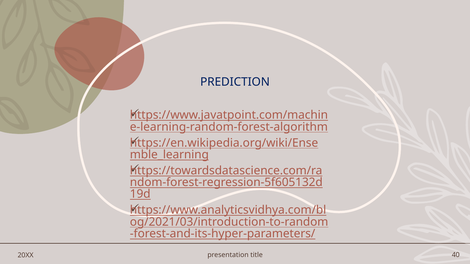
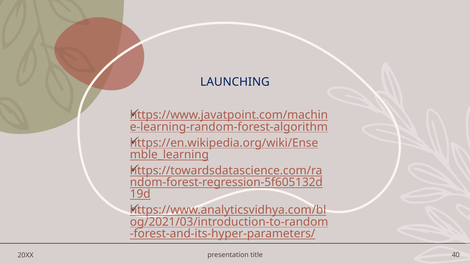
PREDICTION: PREDICTION -> LAUNCHING (235, 82)
